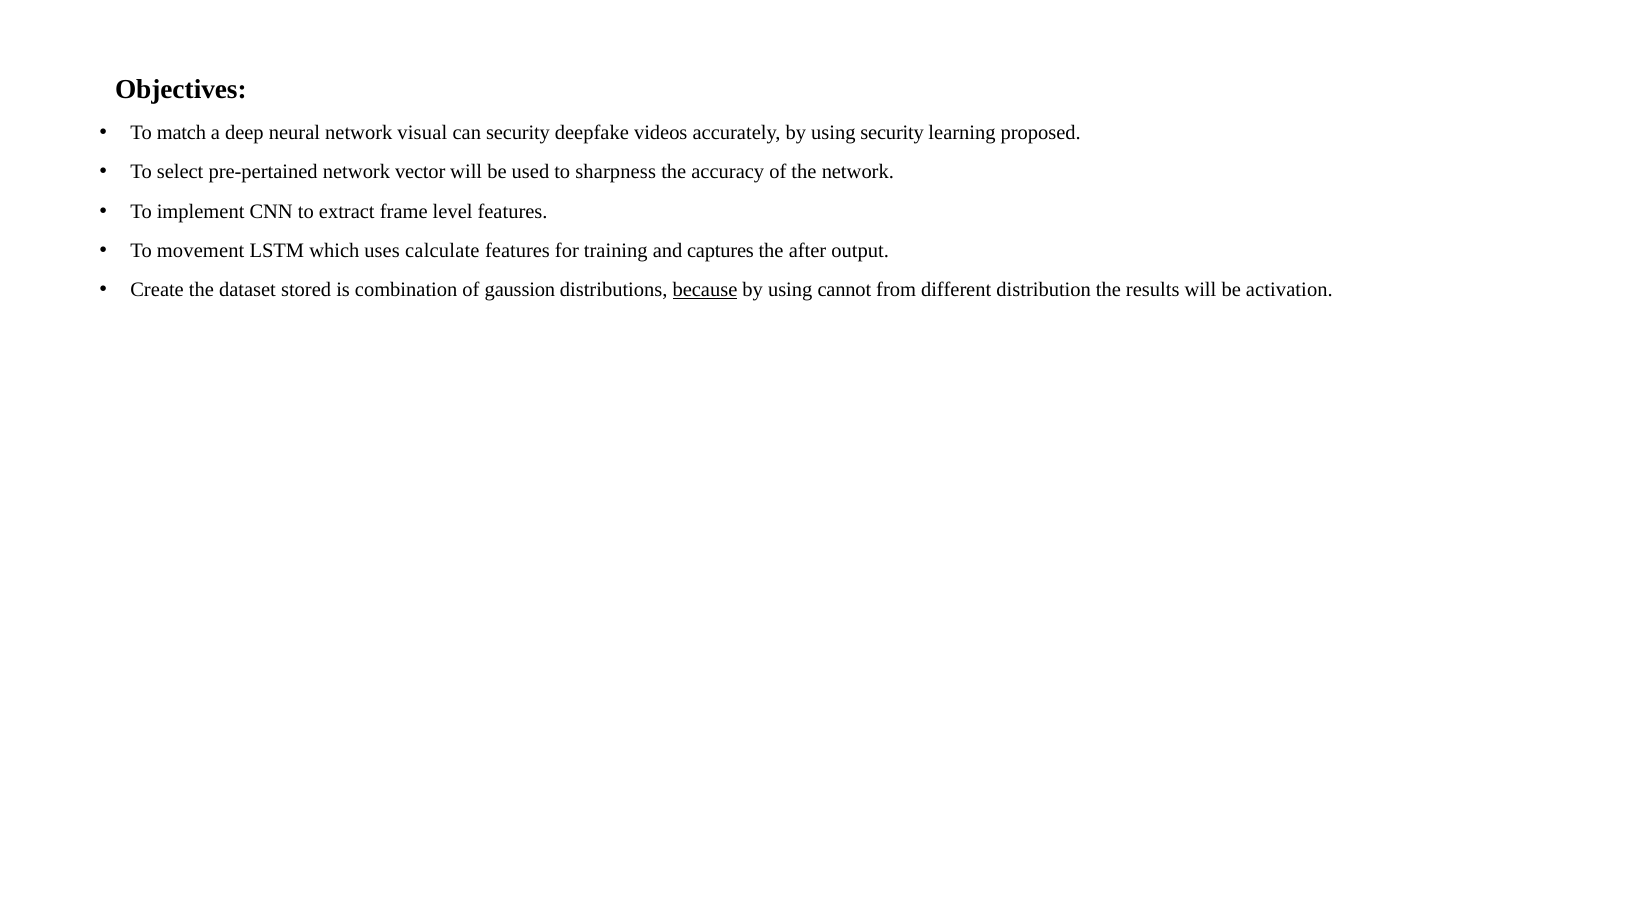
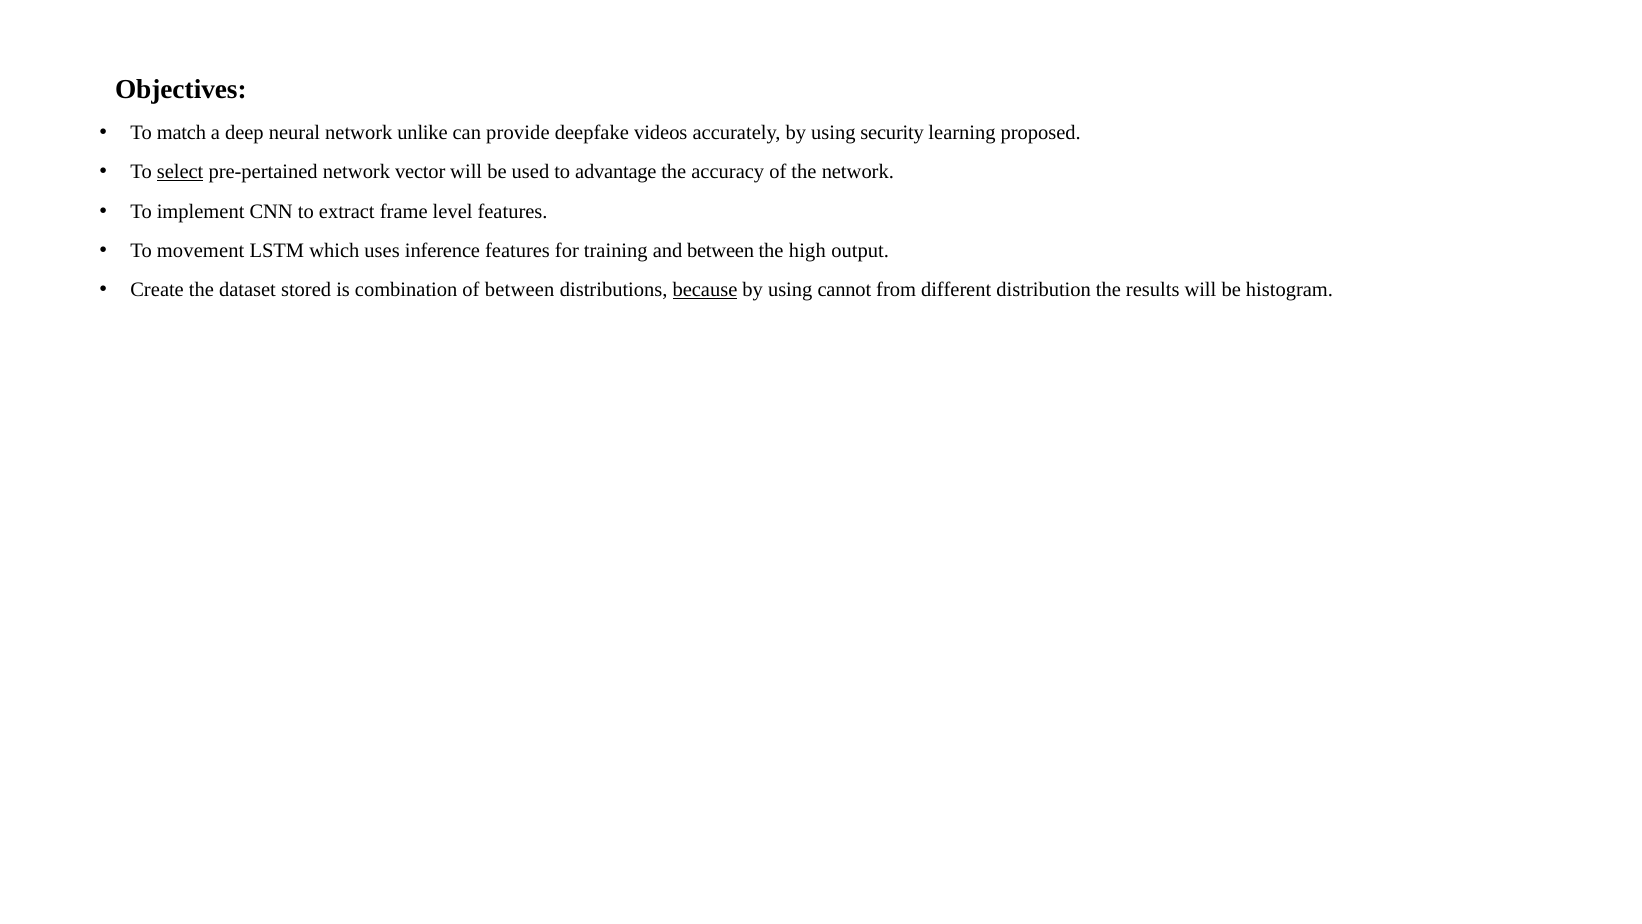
visual: visual -> unlike (423, 133)
can security: security -> provide (518, 133)
select underline: none -> present (180, 172)
sharpness: sharpness -> advantage (616, 172)
calculate: calculate -> inference (443, 250)
and captures: captures -> between (721, 250)
after: after -> high (807, 250)
of gaussion: gaussion -> between (520, 290)
activation: activation -> histogram (1289, 290)
